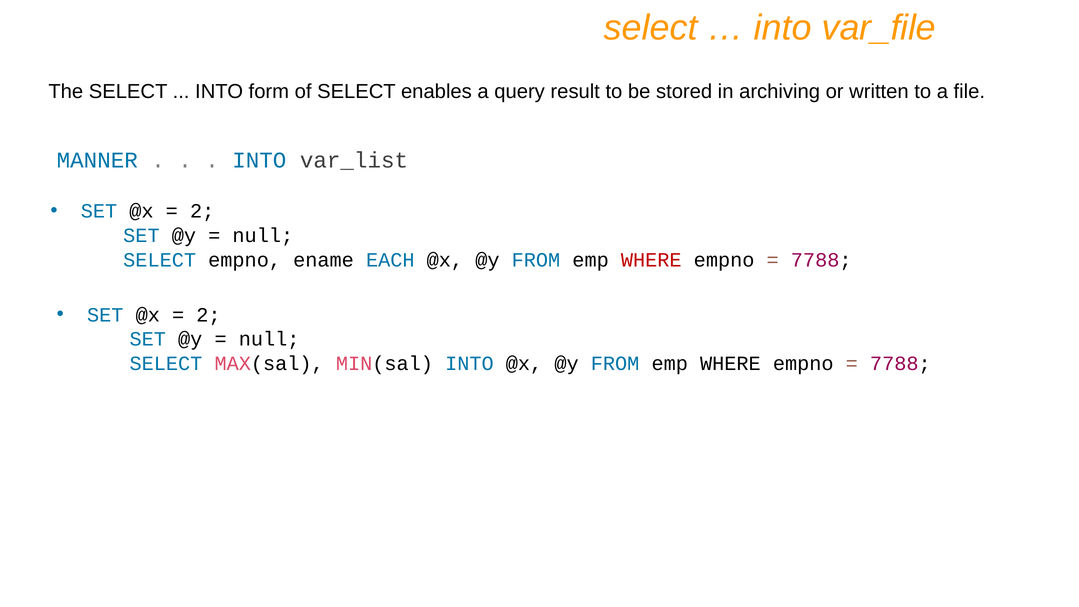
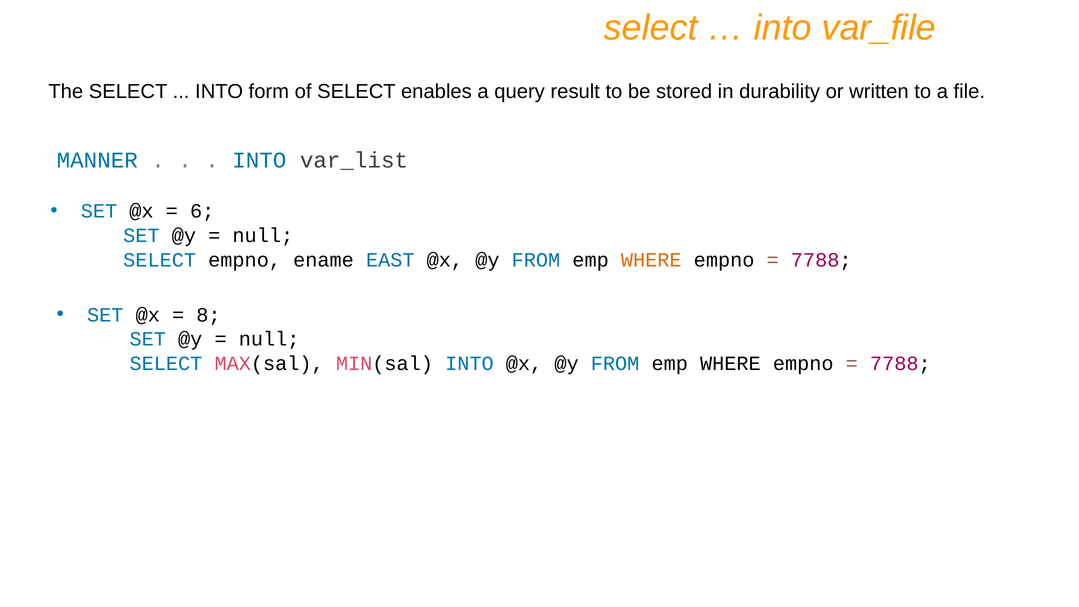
archiving: archiving -> durability (780, 92)
2: 2 -> 6 (202, 211)
EACH: EACH -> EAST (390, 260)
WHERE colour: red -> orange (651, 260)
2: 2 -> 8 (208, 315)
